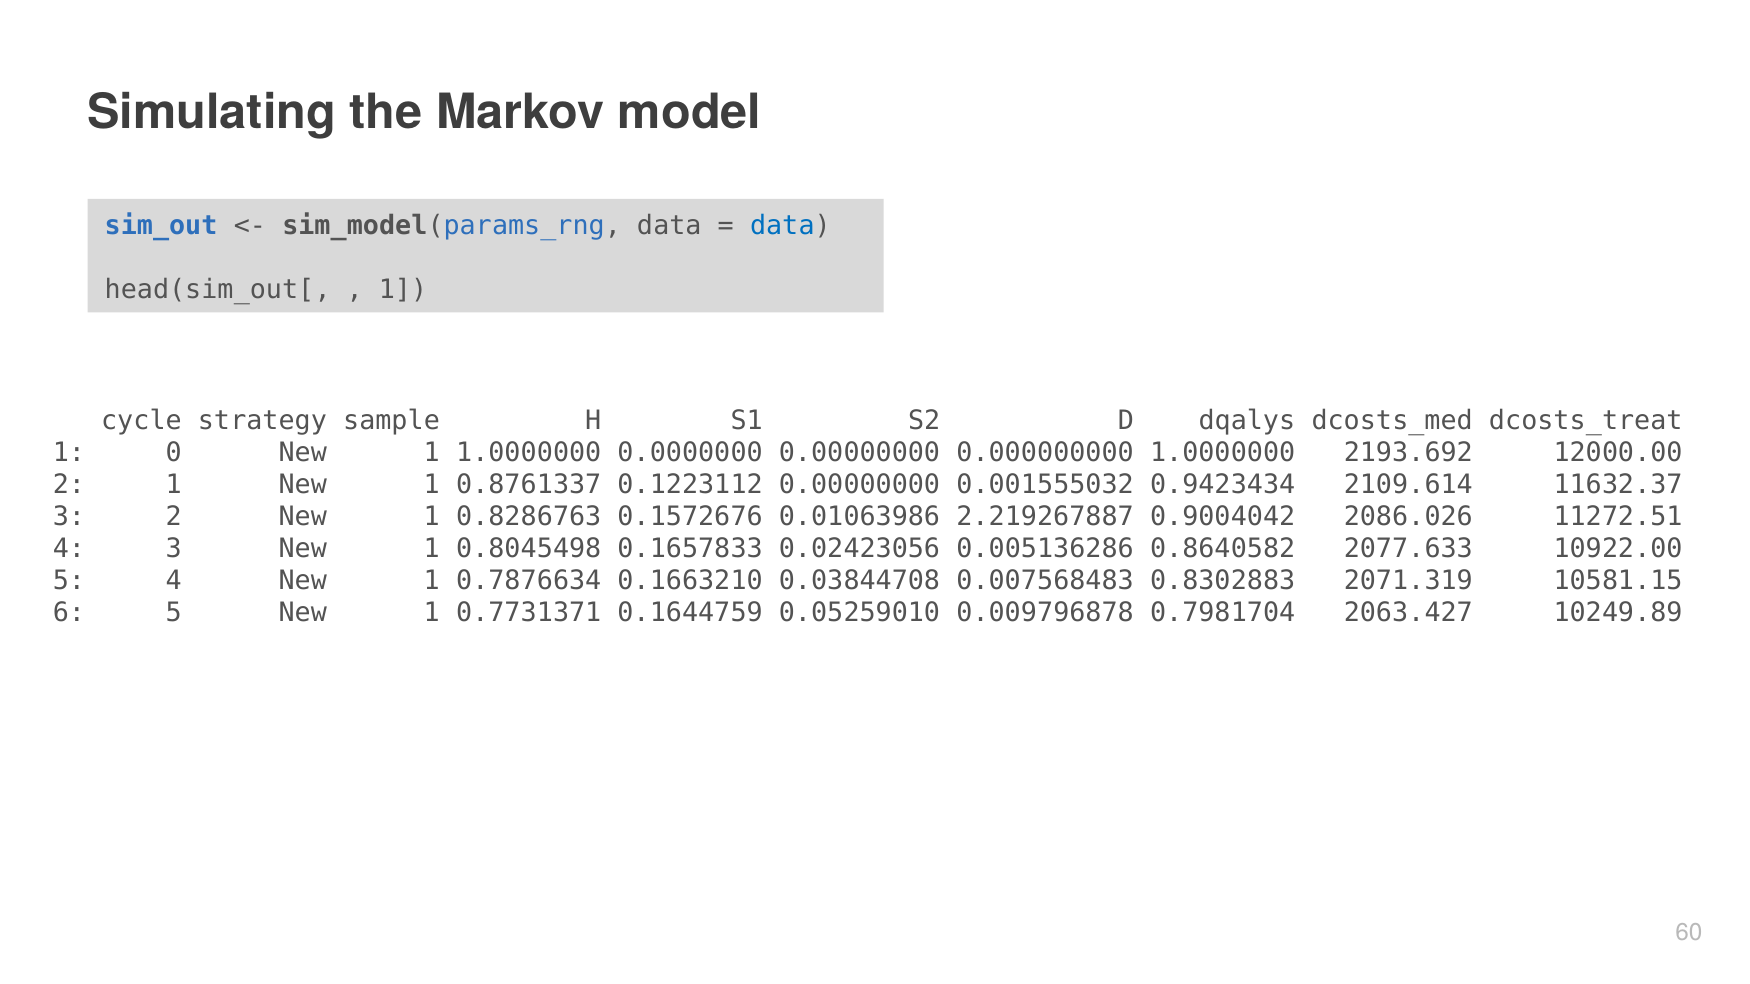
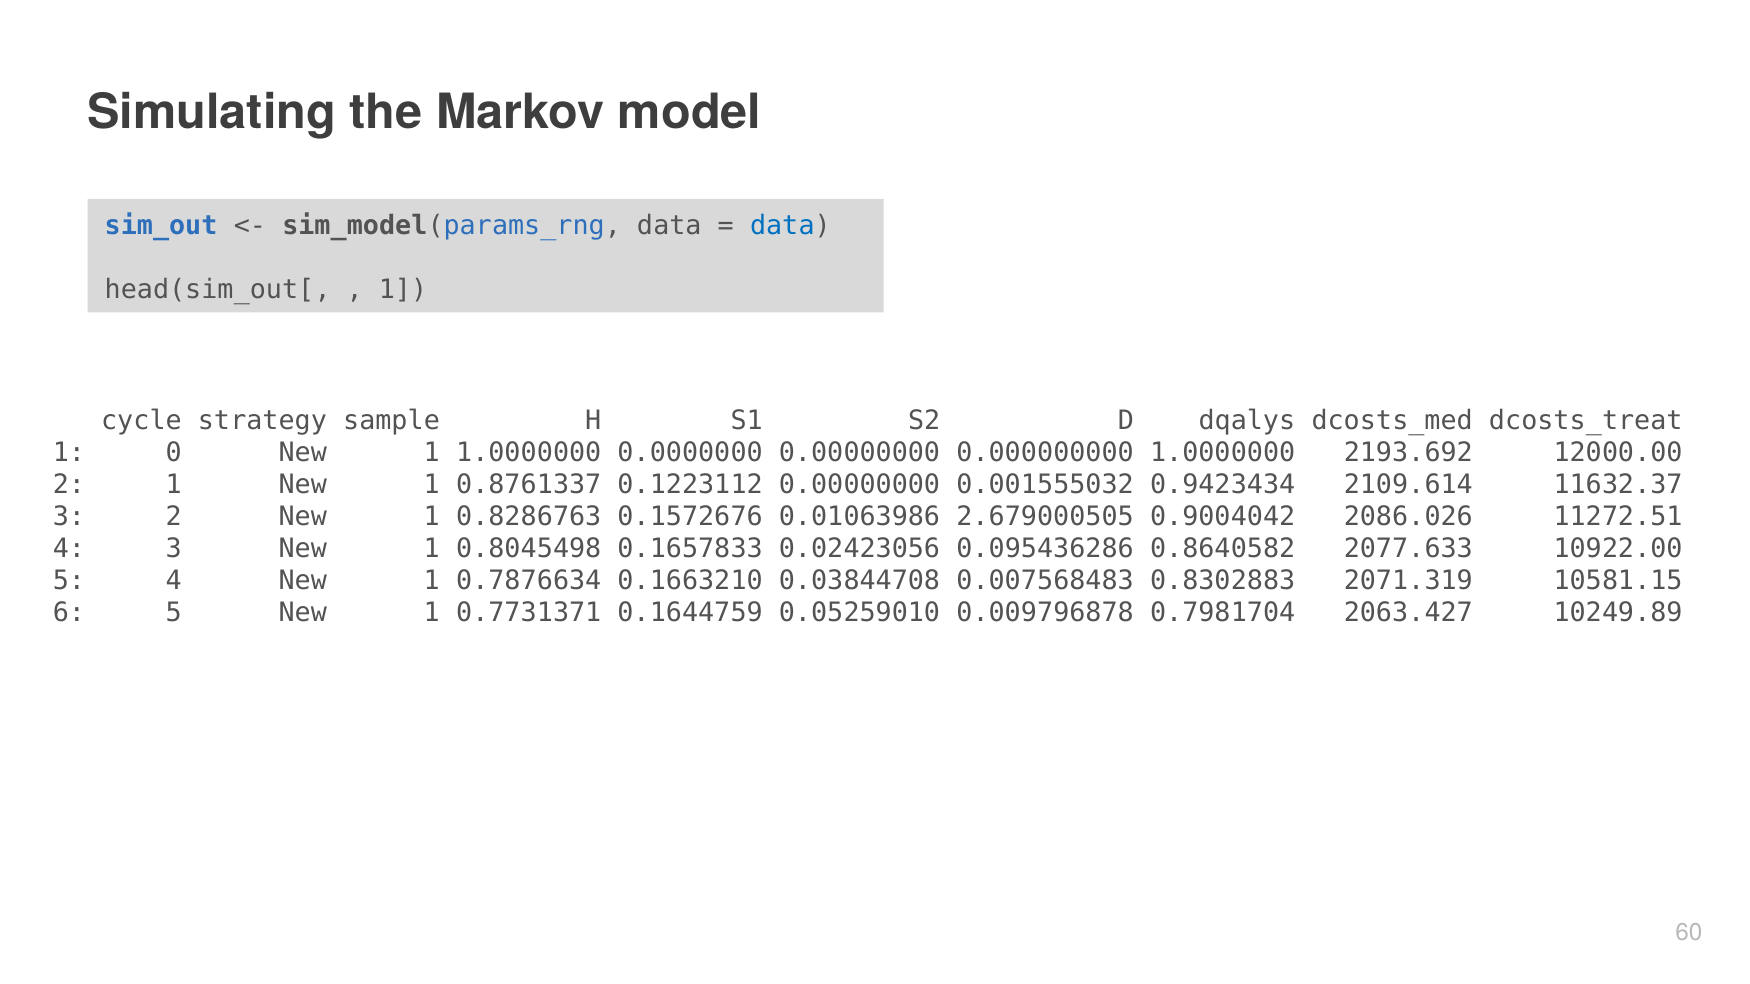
2.219267887: 2.219267887 -> 2.679000505 (1045, 517)
0.005136286: 0.005136286 -> 0.095436286 (1045, 549)
